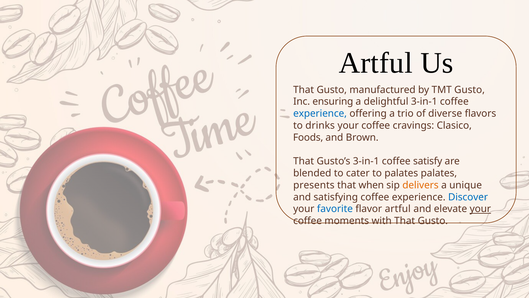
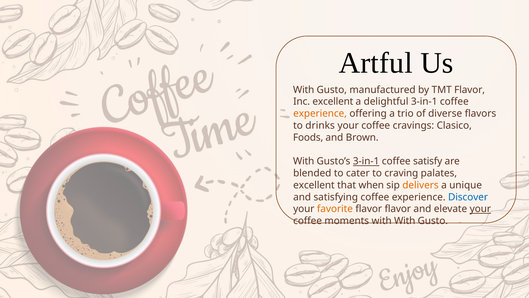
That: That -> With (304, 90)
TMT Gusto: Gusto -> Flavor (470, 90)
Inc ensuring: ensuring -> excellent (333, 102)
experience colour: blue -> orange (320, 113)
That: That -> With (304, 161)
3-in-1 underline: none -> present (366, 161)
to palates: palates -> craving (401, 173)
presents: presents -> excellent (314, 185)
favorite colour: blue -> orange (335, 209)
flavor artful: artful -> flavor (398, 209)
with That: That -> With (405, 221)
